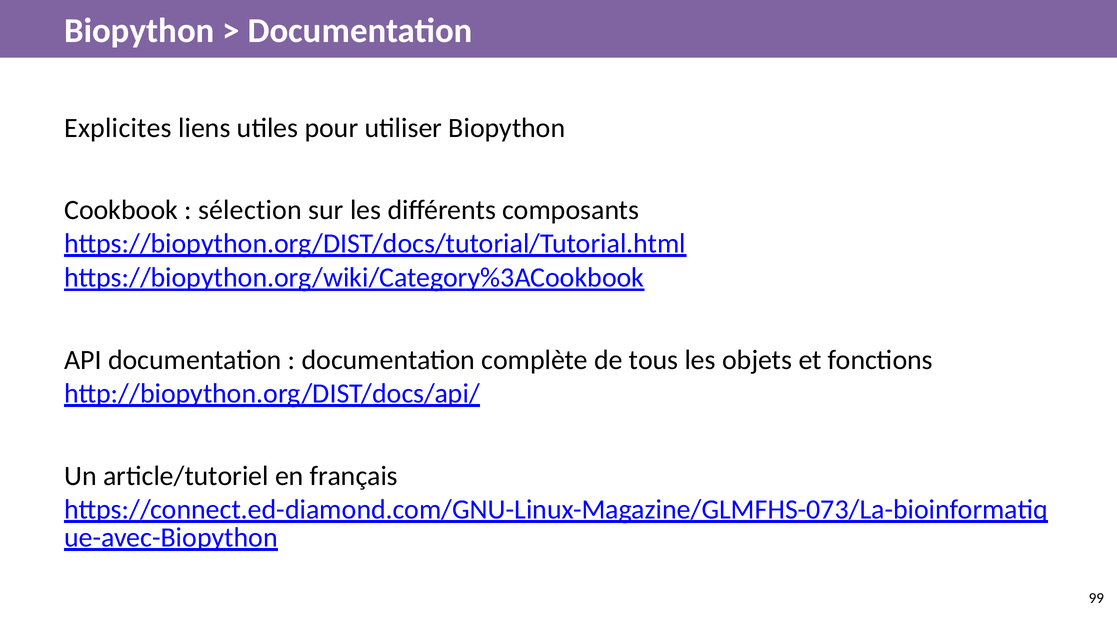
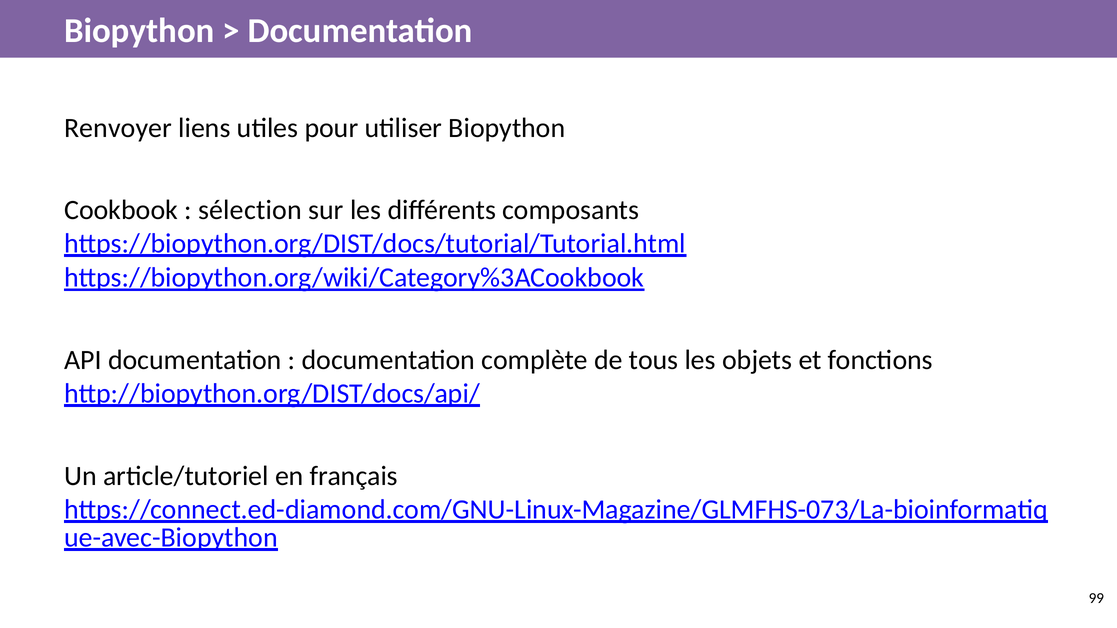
Explicites: Explicites -> Renvoyer (118, 128)
